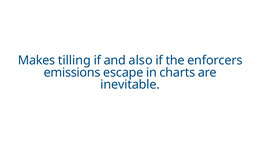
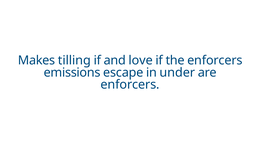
also: also -> love (141, 61)
charts: charts -> under (177, 73)
inevitable: inevitable -> enforcers (130, 85)
